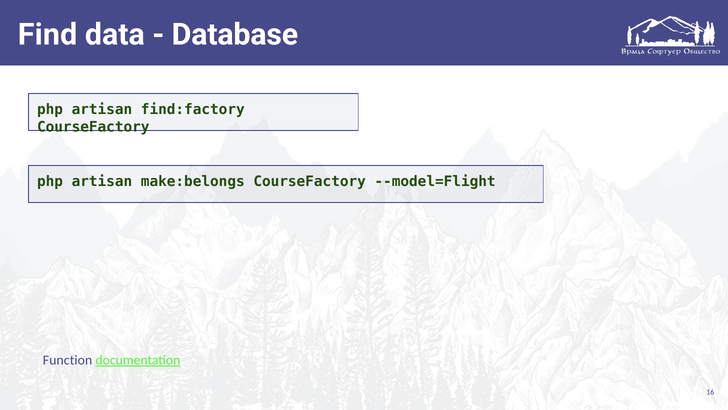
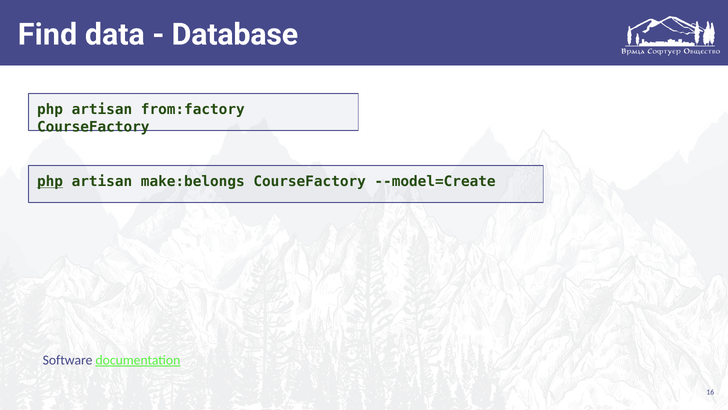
find:factory: find:factory -> from:factory (193, 110)
php underline: none -> present (50, 181)
--model=Flight: --model=Flight -> --model=Create (435, 181)
Function: Function -> Software (68, 360)
